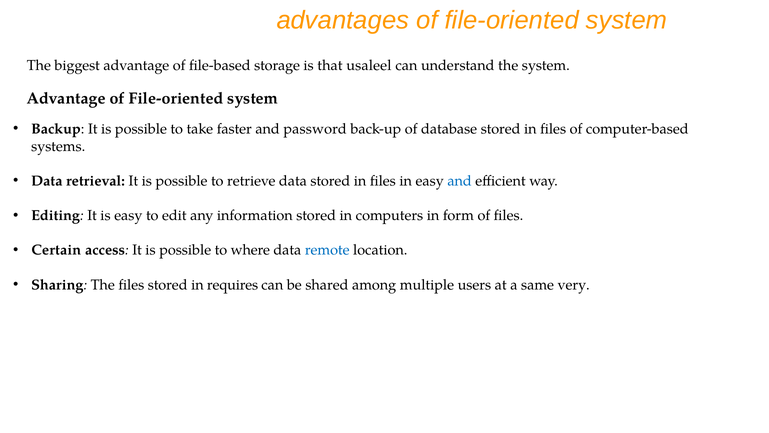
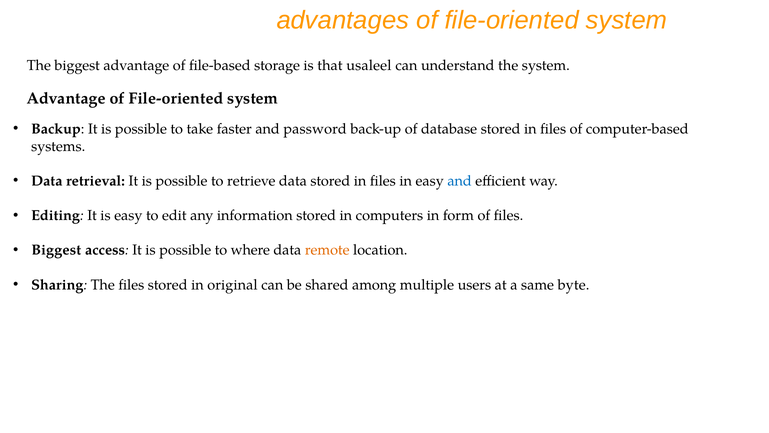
Certain: Certain -> Biggest (56, 250)
remote colour: blue -> orange (327, 250)
requires: requires -> original (232, 285)
very: very -> byte (574, 285)
